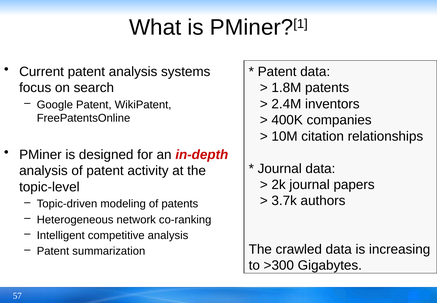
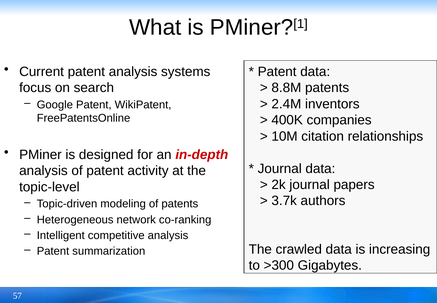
1.8M: 1.8M -> 8.8M (286, 88)
